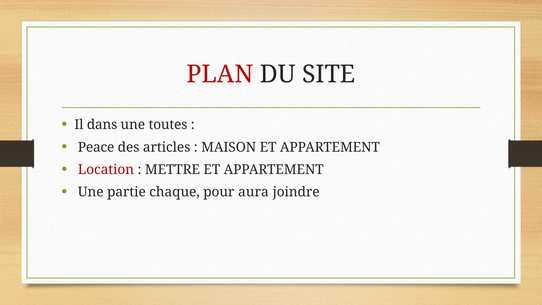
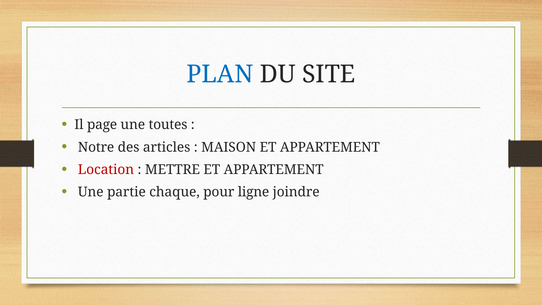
PLAN colour: red -> blue (220, 74)
dans: dans -> page (102, 125)
Peace: Peace -> Notre (96, 147)
aura: aura -> ligne (254, 192)
